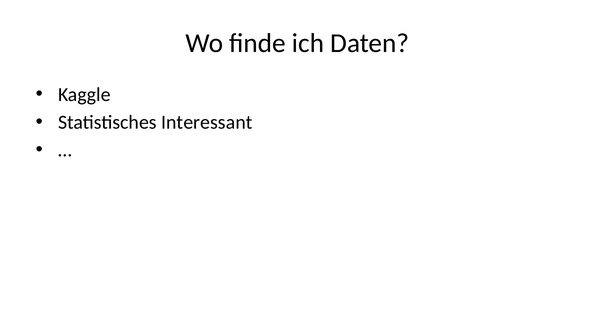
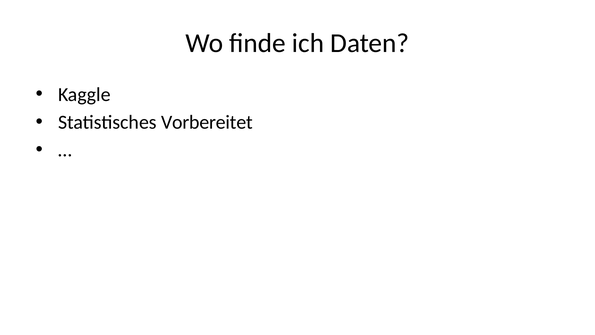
Interessant: Interessant -> Vorbereitet (207, 122)
